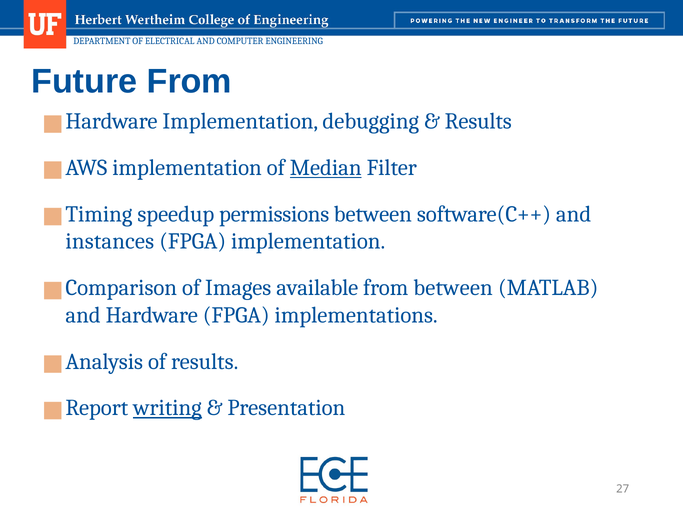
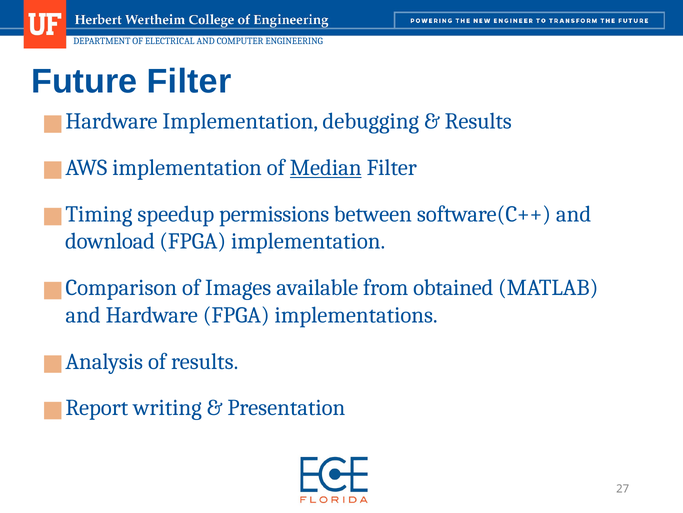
Future From: From -> Filter (189, 82)
instances: instances -> download (110, 241)
from between: between -> obtained (453, 287)
writing underline: present -> none (167, 407)
